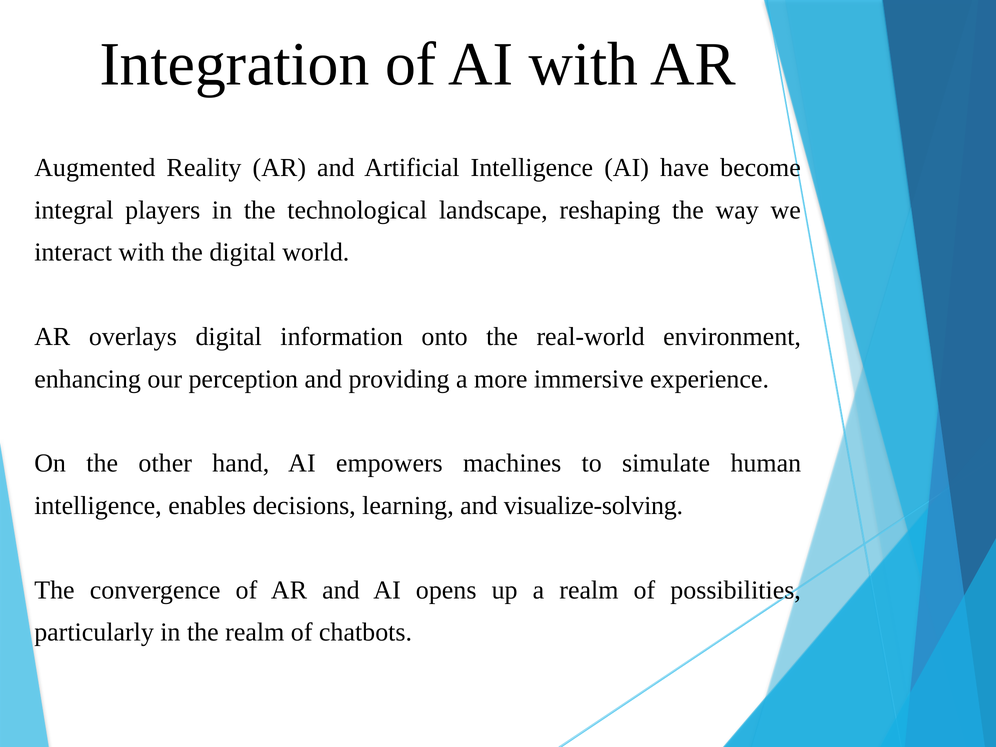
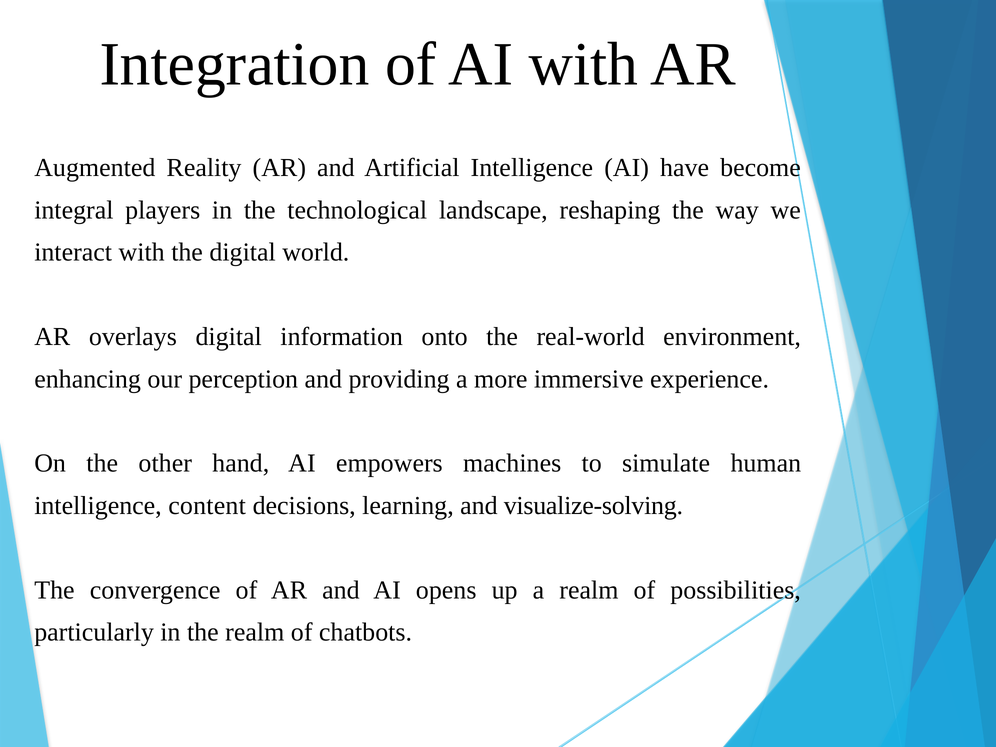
enables: enables -> content (207, 506)
